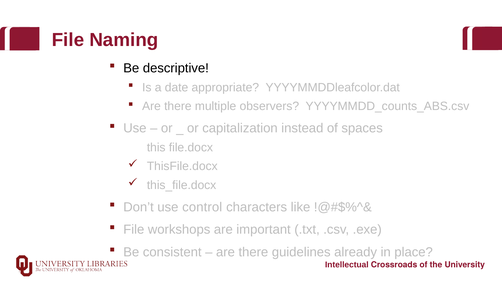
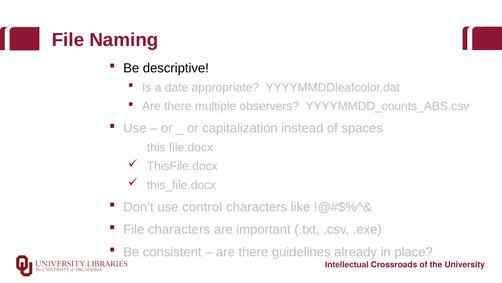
File workshops: workshops -> characters (179, 229)
